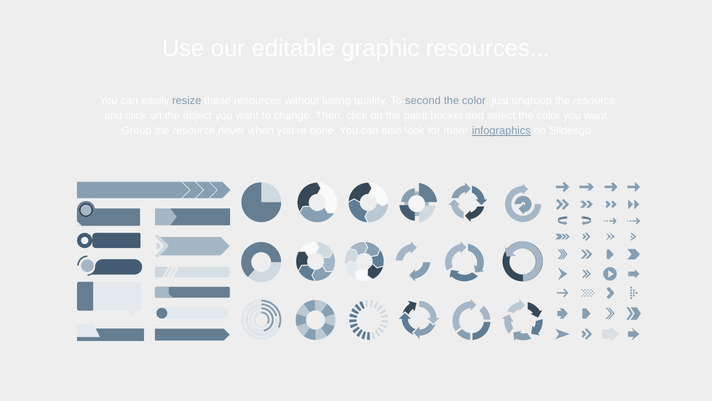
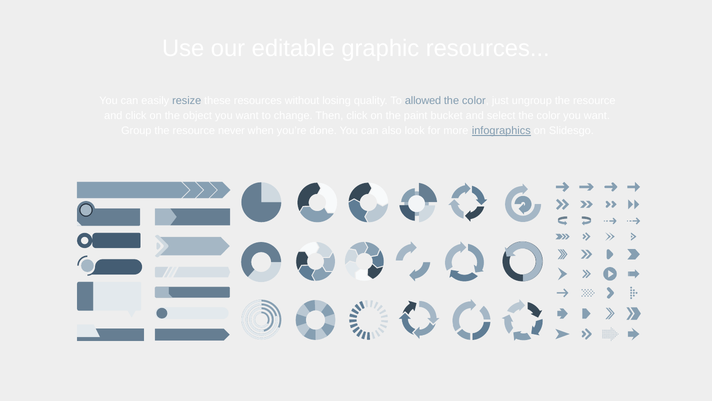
second: second -> allowed (423, 101)
